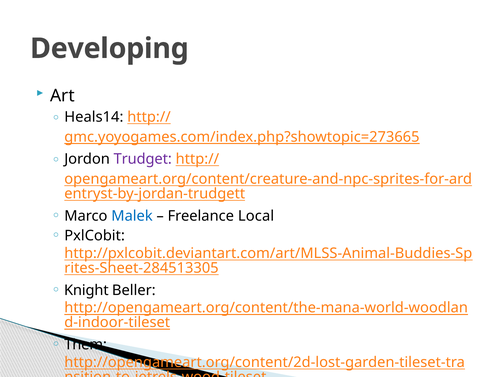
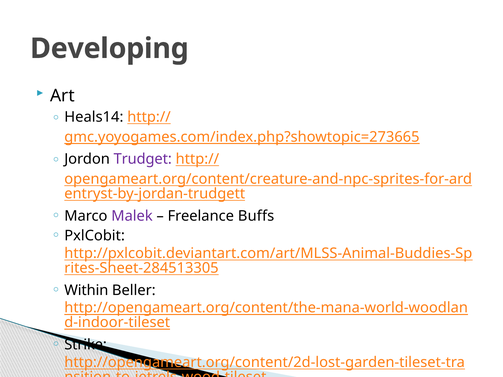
Malek colour: blue -> purple (132, 216)
Local: Local -> Buffs (256, 216)
Knight: Knight -> Within (86, 290)
Them: Them -> Strike (86, 345)
